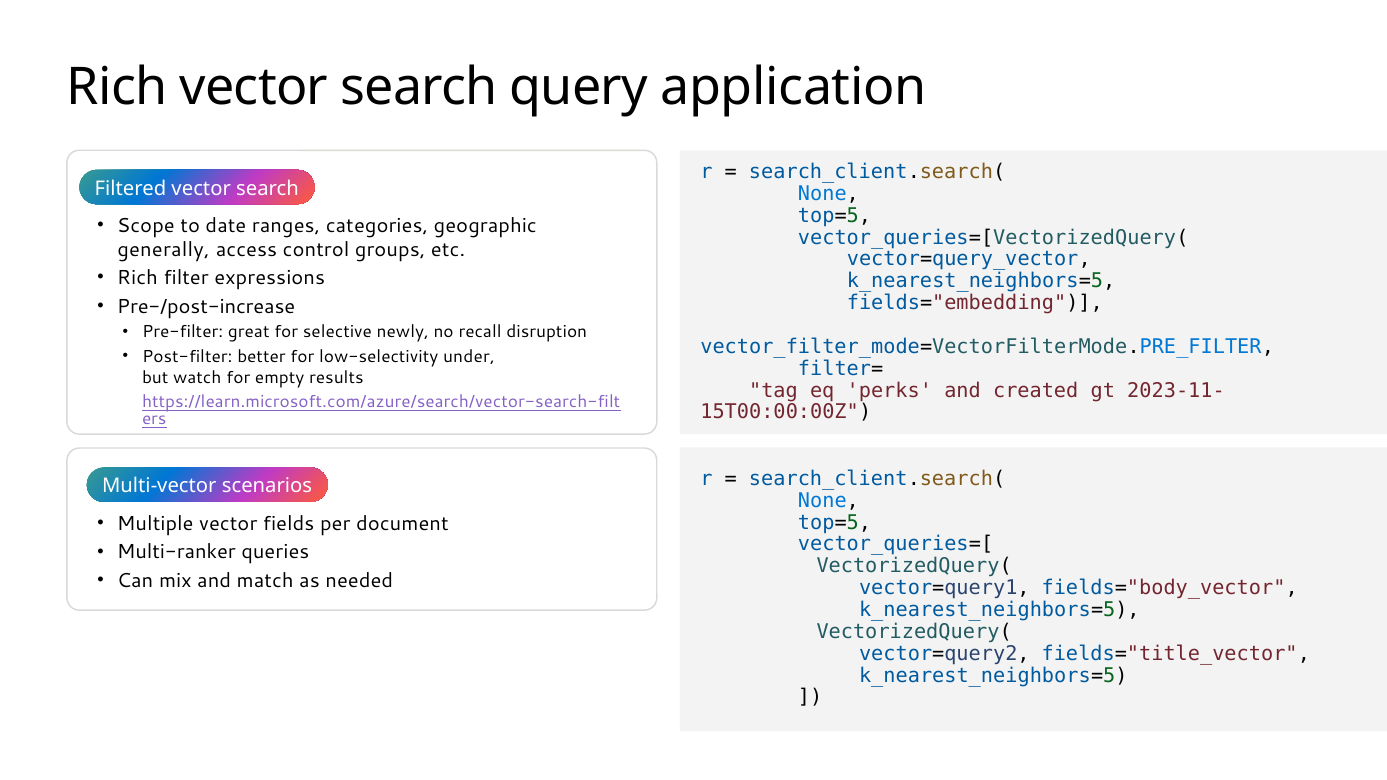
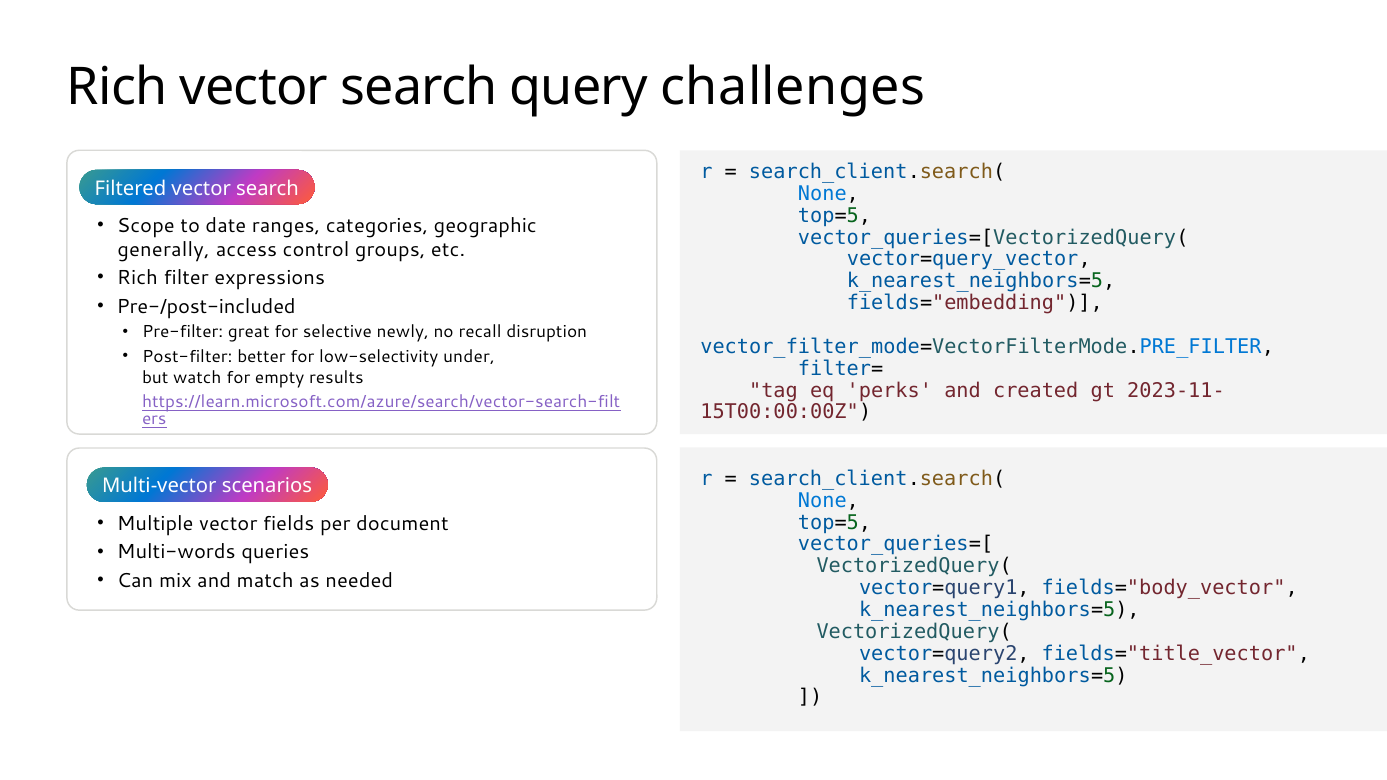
application: application -> challenges (793, 87)
Pre-/post-increase: Pre-/post-increase -> Pre-/post-included (206, 307)
Multi-ranker: Multi-ranker -> Multi-words (176, 552)
